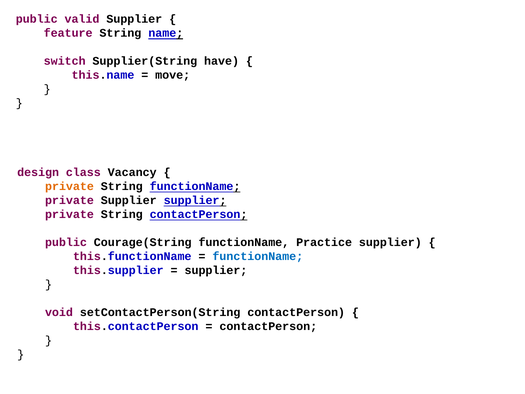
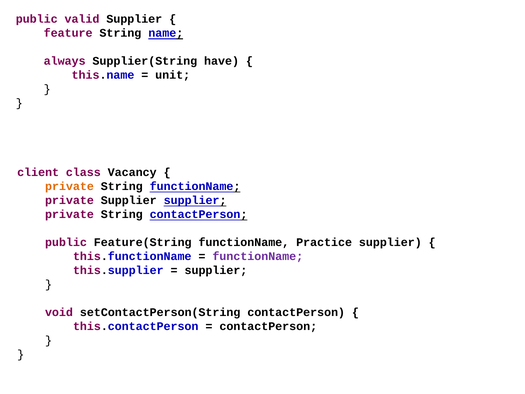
switch: switch -> always (65, 61)
move: move -> unit (173, 75)
design: design -> client (38, 172)
Courage(String: Courage(String -> Feature(String (143, 242)
functionName colour: blue -> purple (258, 256)
